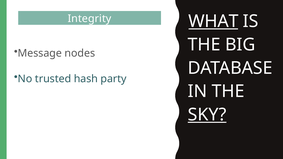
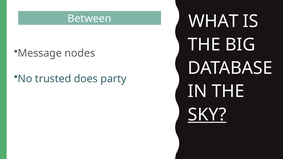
WHAT underline: present -> none (213, 21)
Integrity: Integrity -> Between (90, 19)
hash: hash -> does (86, 79)
